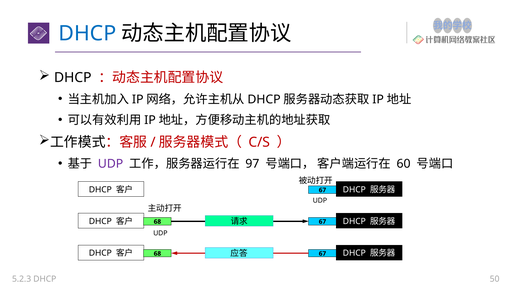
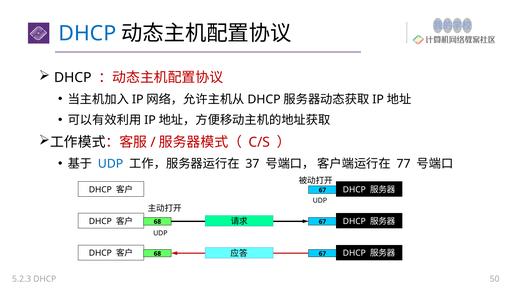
UDP colour: purple -> blue (111, 164)
97: 97 -> 37 (252, 164)
60: 60 -> 77 (404, 164)
